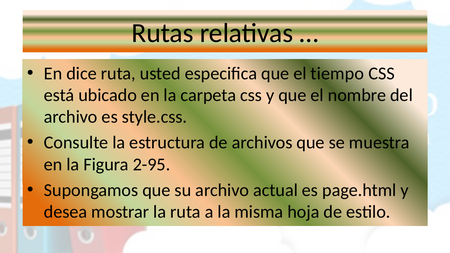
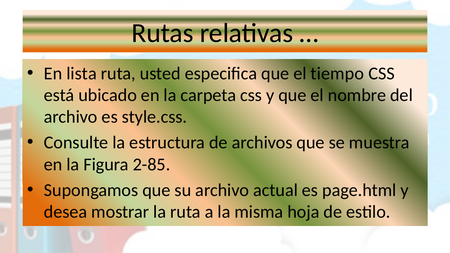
dice: dice -> lista (82, 73)
2-95: 2-95 -> 2-85 (152, 164)
